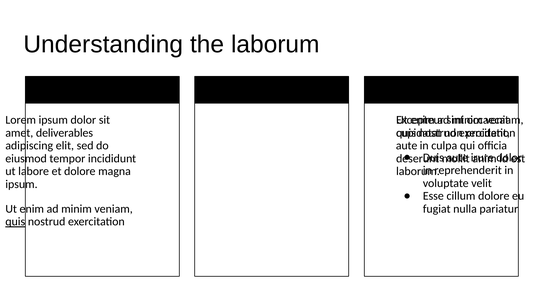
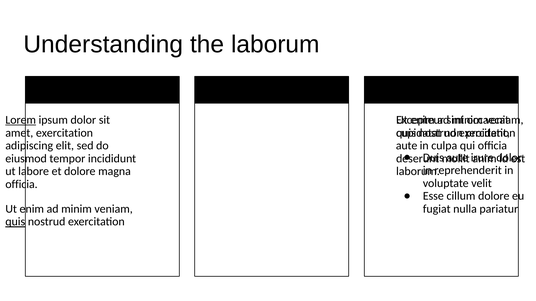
Lorem underline: none -> present (21, 120)
amet deliverables: deliverables -> exercitation (64, 133)
ipsum: ipsum -> officia (22, 184)
